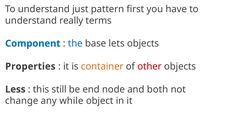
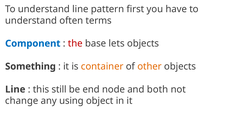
understand just: just -> line (80, 9)
really: really -> often (71, 20)
the colour: blue -> red (75, 43)
Properties: Properties -> Something (30, 66)
other colour: red -> orange (150, 66)
Less: Less -> Line (15, 89)
while: while -> using (71, 100)
